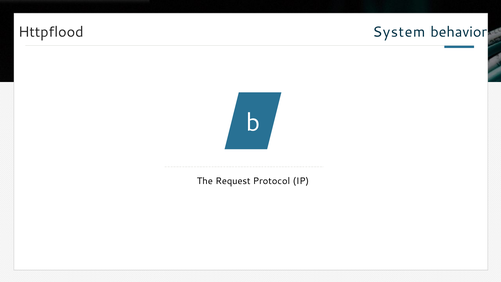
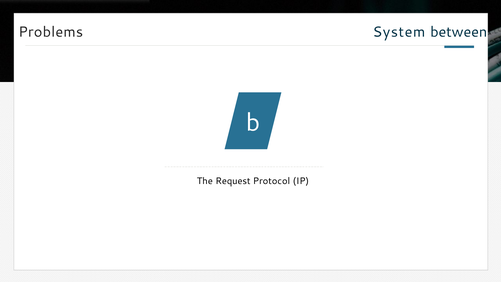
Httpflood: Httpflood -> Problems (51, 32)
behavior: behavior -> between (459, 32)
